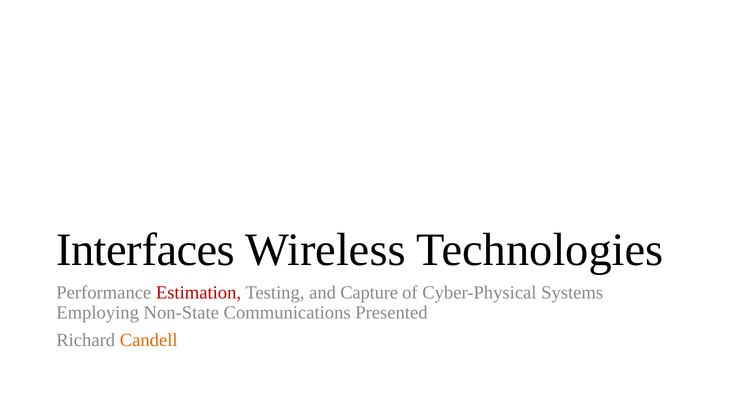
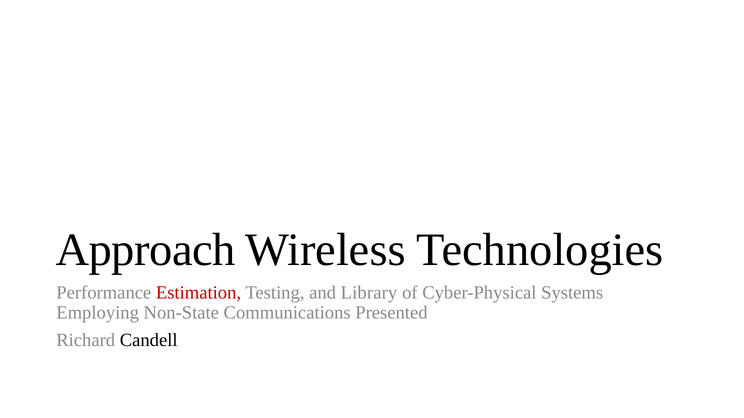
Interfaces: Interfaces -> Approach (146, 250)
Capture: Capture -> Library (369, 293)
Candell colour: orange -> black (149, 341)
